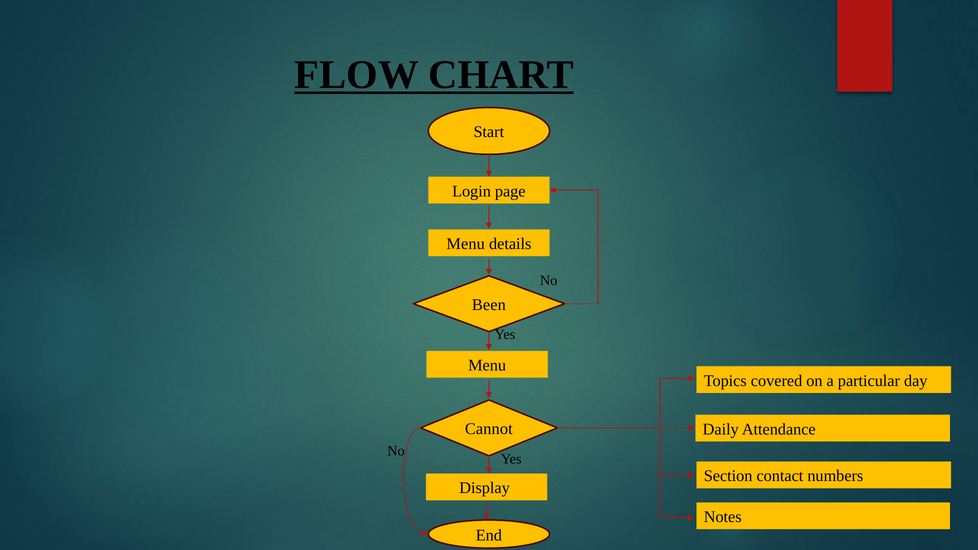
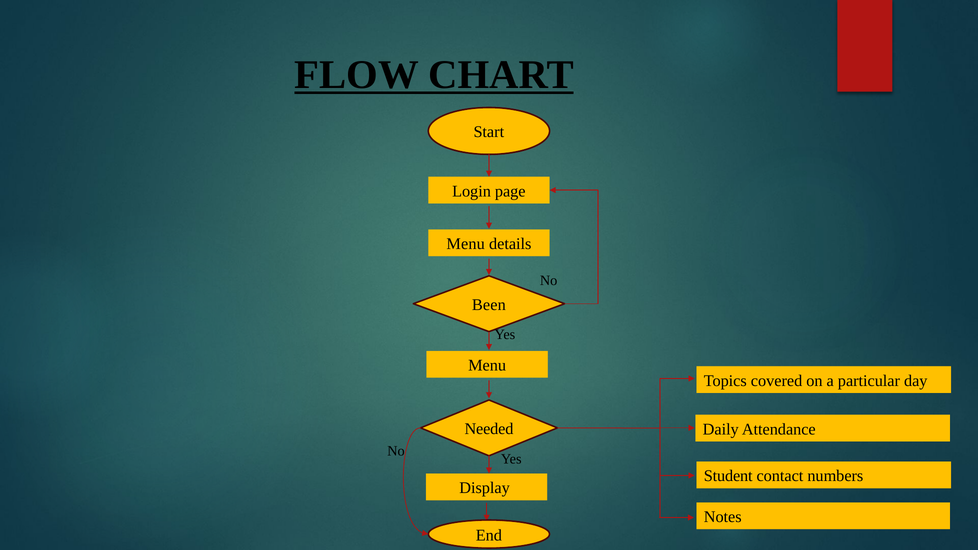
Cannot: Cannot -> Needed (489, 429)
Section: Section -> Student (728, 476)
